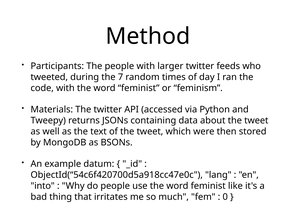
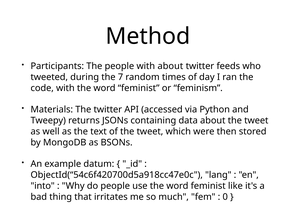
with larger: larger -> about (170, 66)
